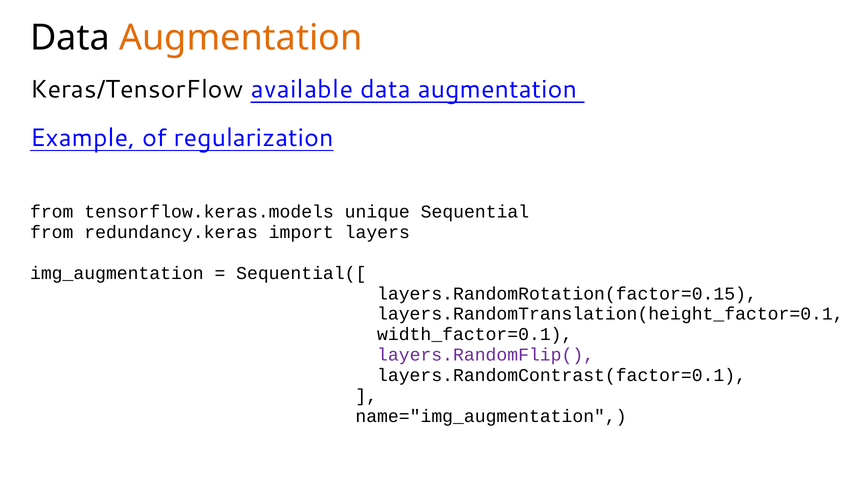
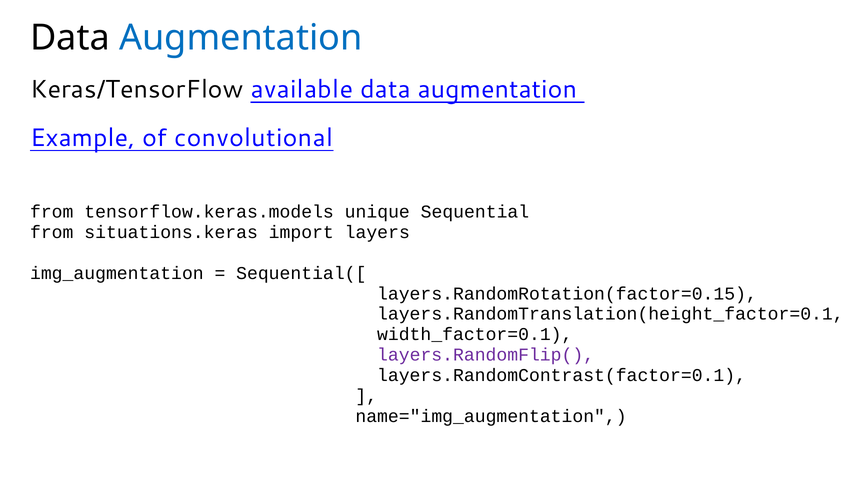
Augmentation colour: orange -> blue (241, 38)
regularization: regularization -> convolutional (254, 138)
redundancy.keras: redundancy.keras -> situations.keras (171, 232)
